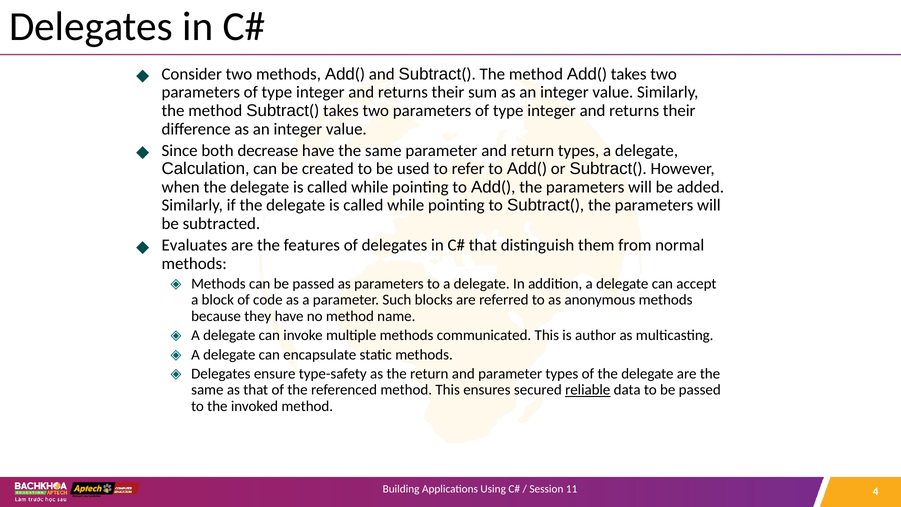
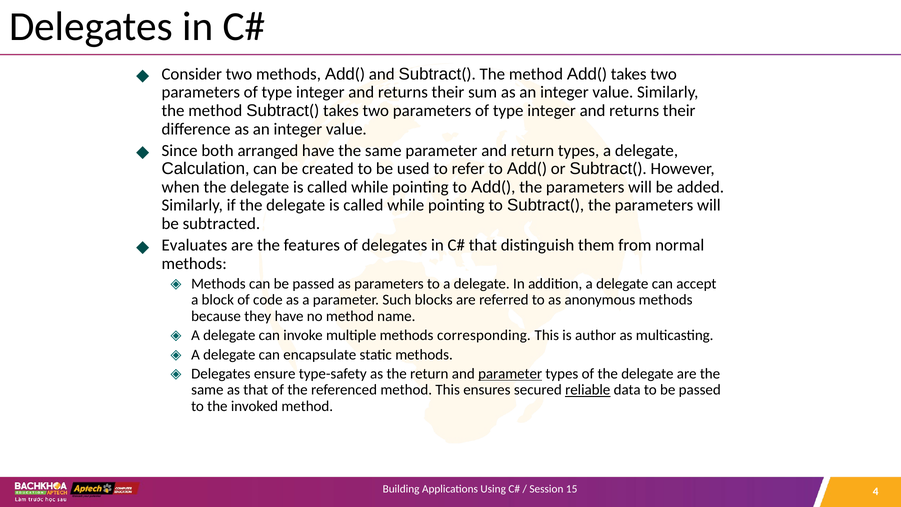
decrease: decrease -> arranged (268, 151)
communicated: communicated -> corresponding (484, 335)
parameter underline: none -> present (510, 374)
11: 11 -> 15 (572, 489)
